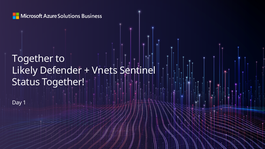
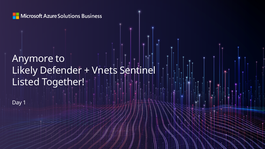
Together: Together -> Anymore (33, 59)
Status: Status -> Listed (26, 82)
